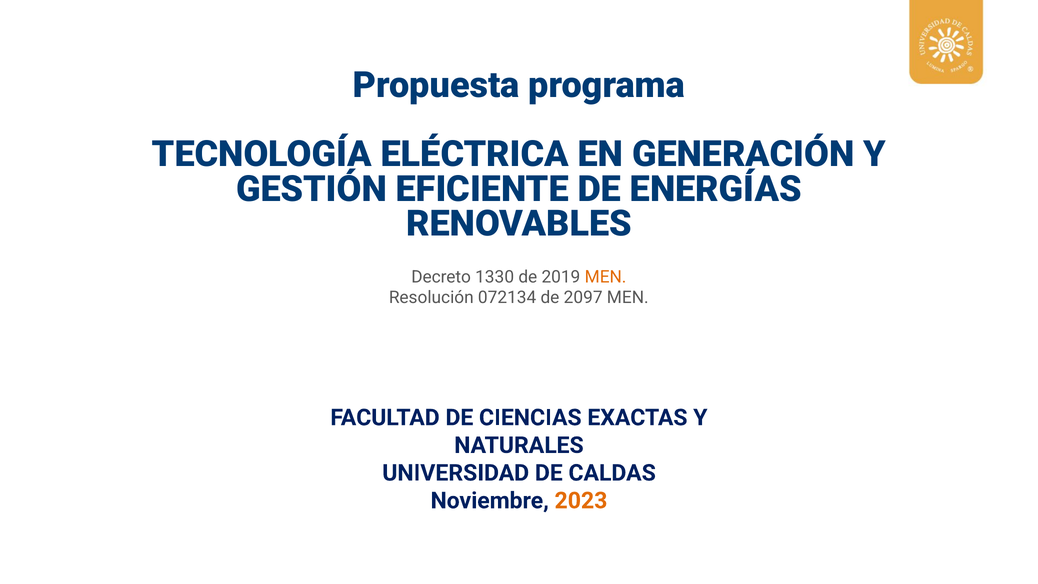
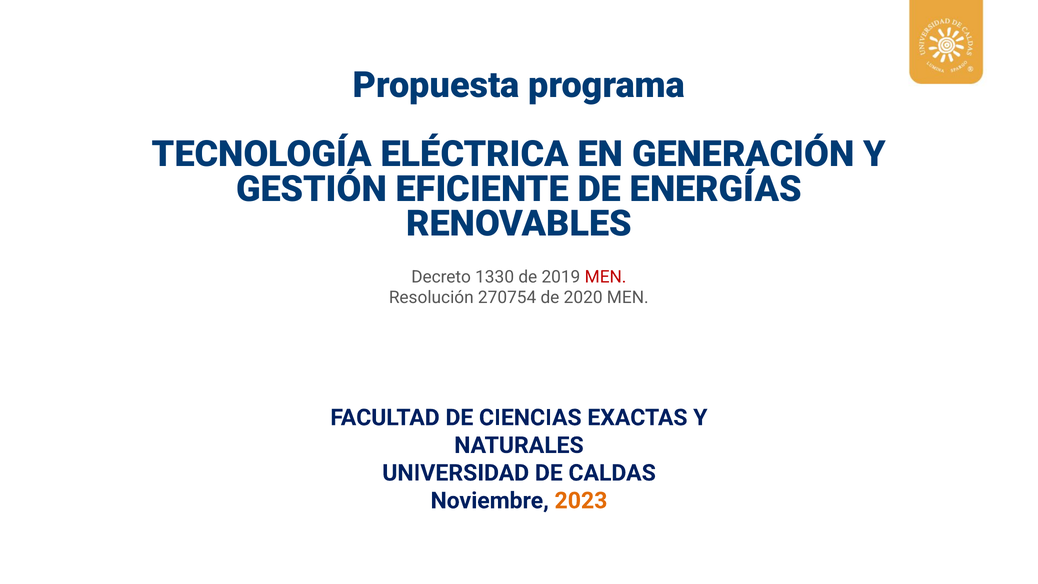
MEN colour: orange -> red (606, 277)
072134: 072134 -> 270754 (507, 298)
2097: 2097 -> 2020 (583, 298)
